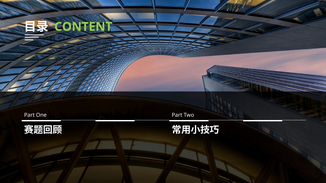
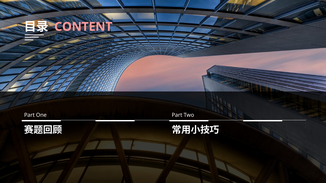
CONTENT colour: light green -> pink (83, 27)
